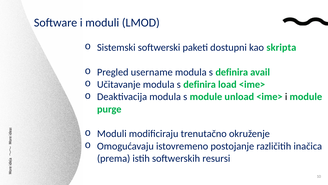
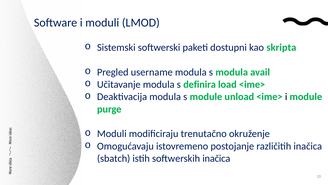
definira: definira -> modula (232, 72)
prema: prema -> sbatch (114, 158)
softwerskih resursi: resursi -> inačica (216, 158)
